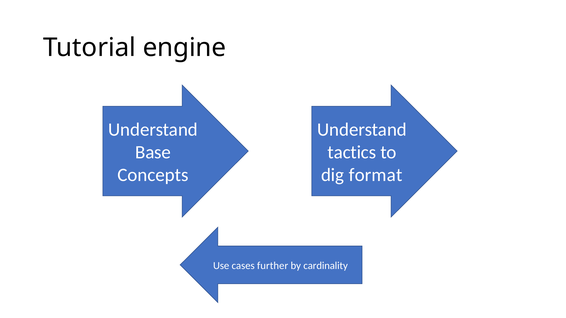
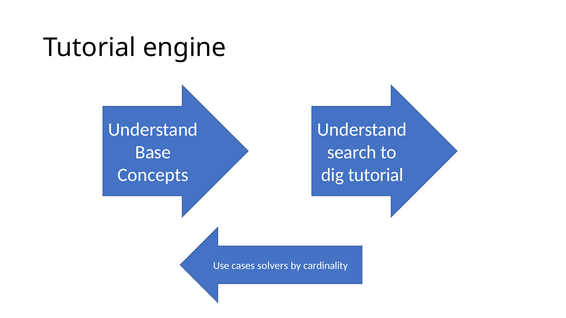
tactics: tactics -> search (352, 153)
dig format: format -> tutorial (376, 175)
further: further -> solvers (273, 266)
